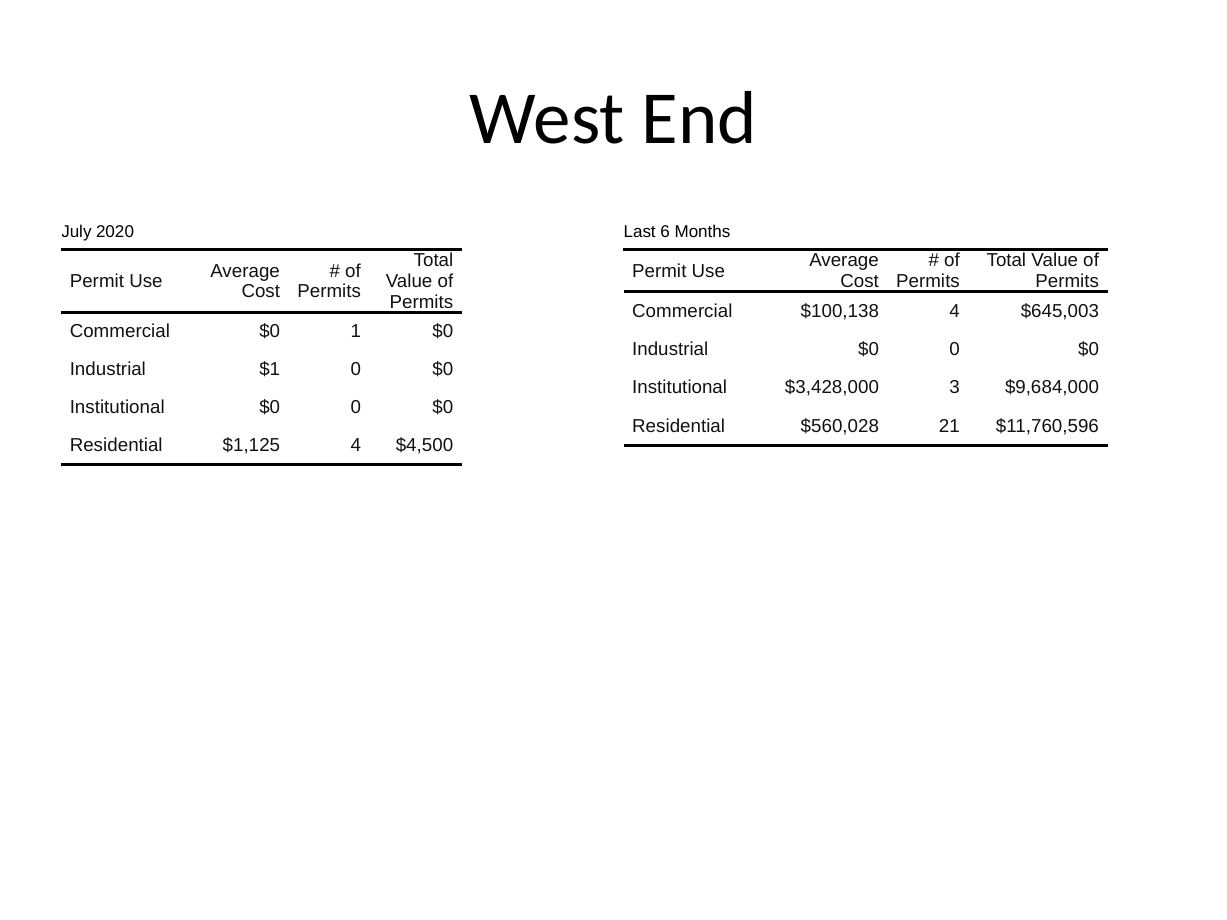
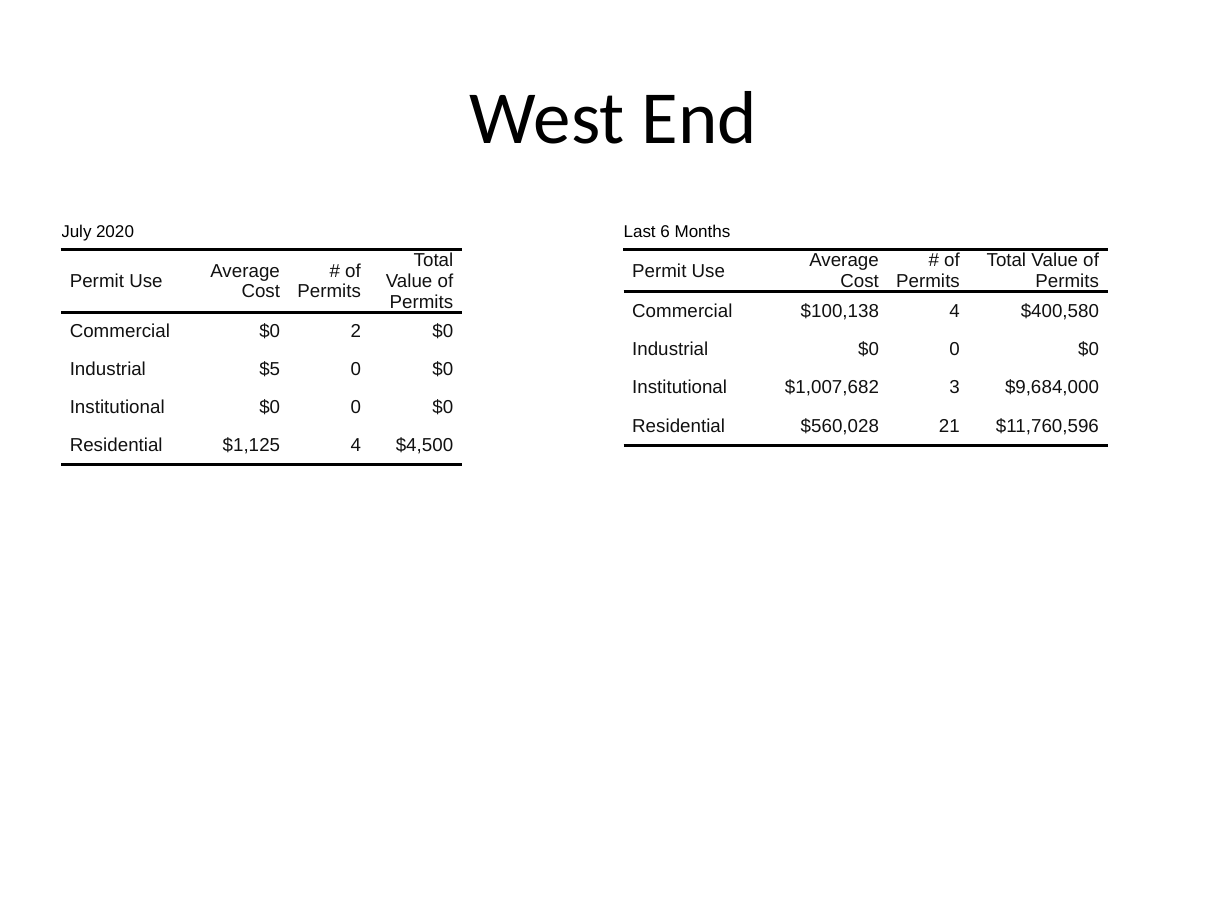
$645,003: $645,003 -> $400,580 (1060, 311)
1: 1 -> 2 (356, 332)
$1: $1 -> $5 (270, 370)
$3,428,000: $3,428,000 -> $1,007,682 (832, 388)
